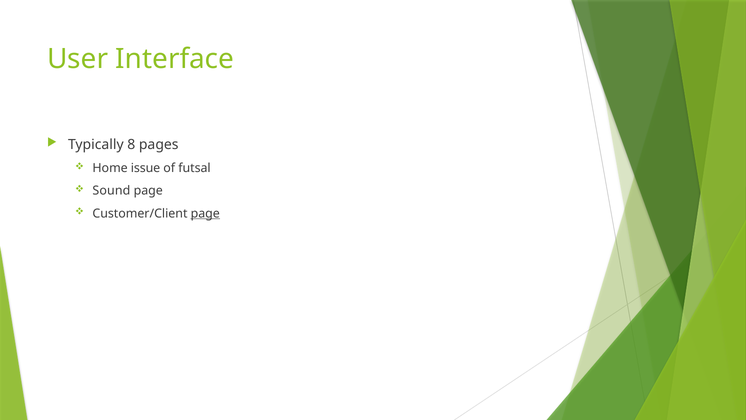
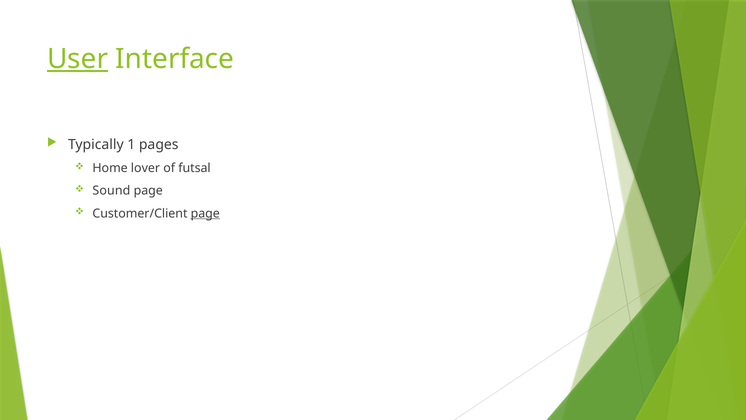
User underline: none -> present (78, 59)
8: 8 -> 1 (131, 144)
issue: issue -> lover (145, 168)
